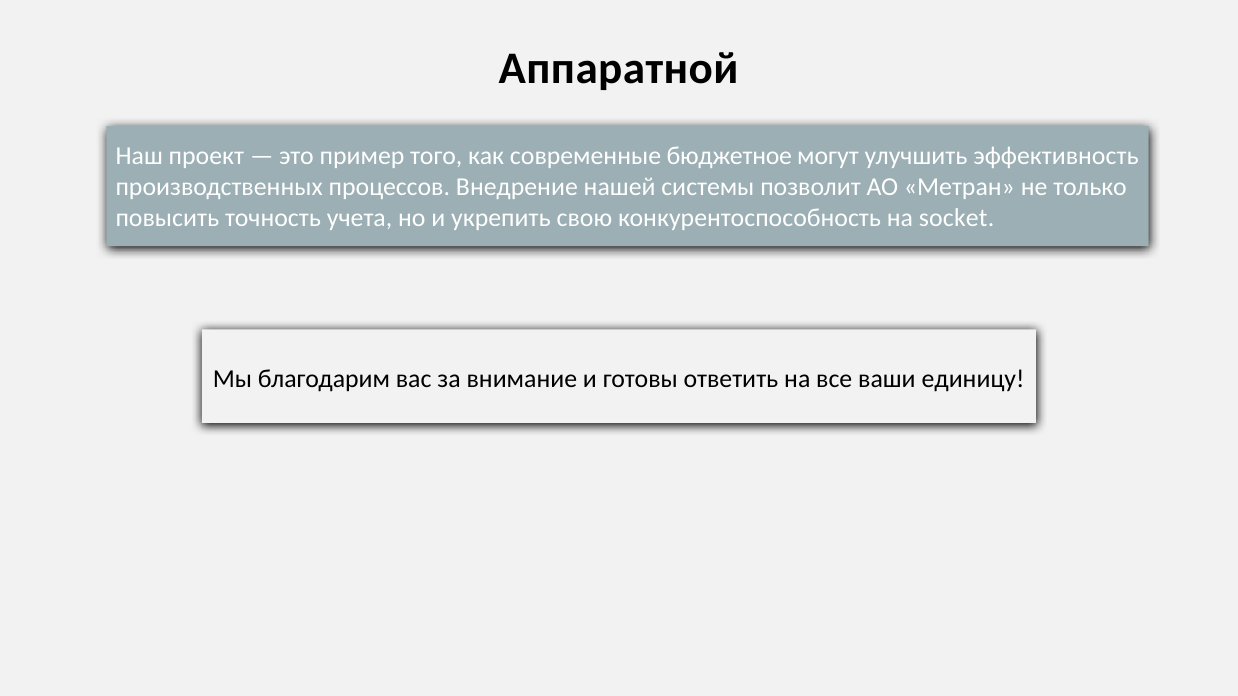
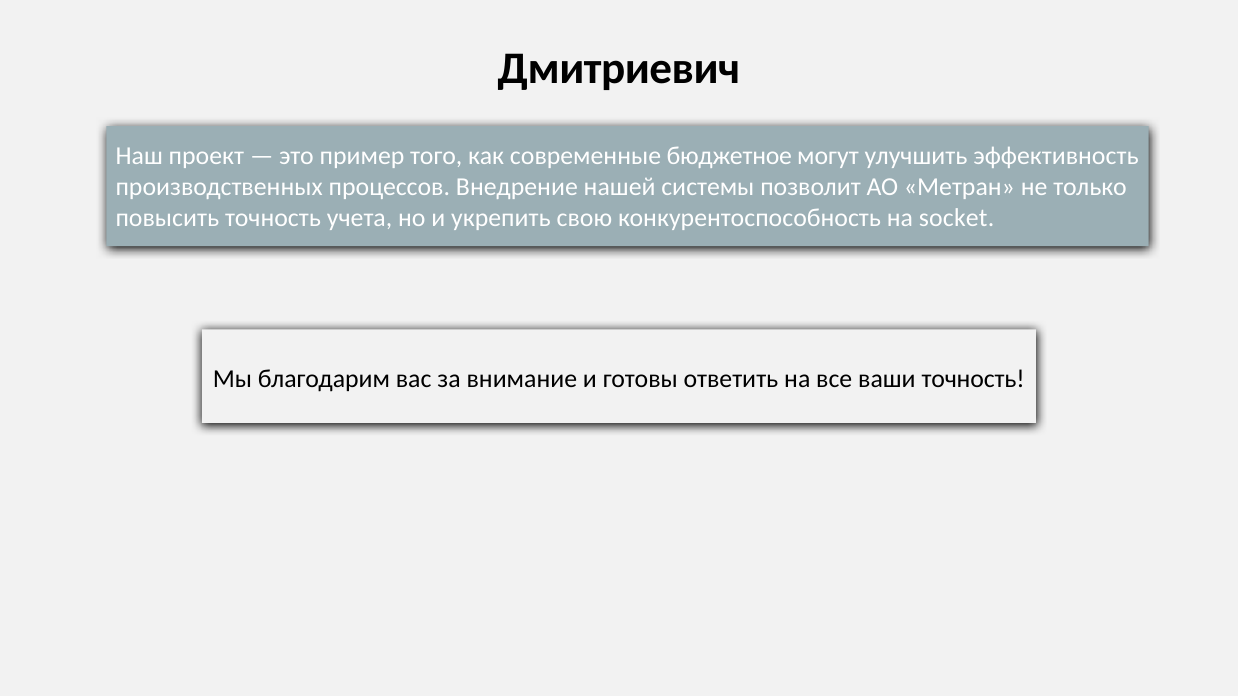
Аппаратной: Аппаратной -> Дмитриевич (619, 69)
ваши единицу: единицу -> точность (973, 379)
